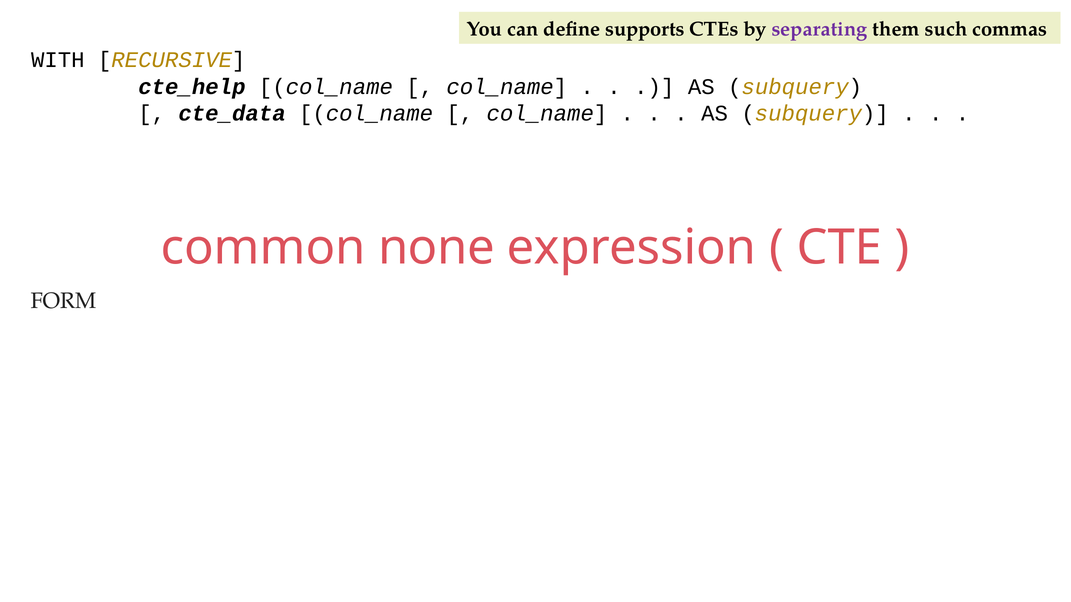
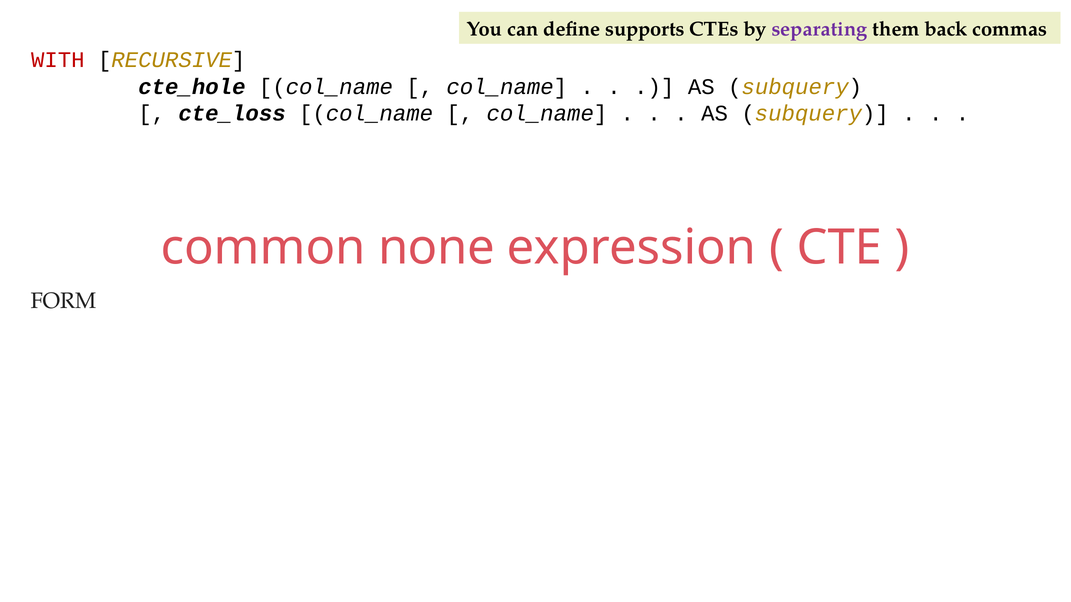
such: such -> back (946, 29)
WITH colour: black -> red (58, 60)
cte_help: cte_help -> cte_hole (192, 87)
cte_data: cte_data -> cte_loss (232, 114)
